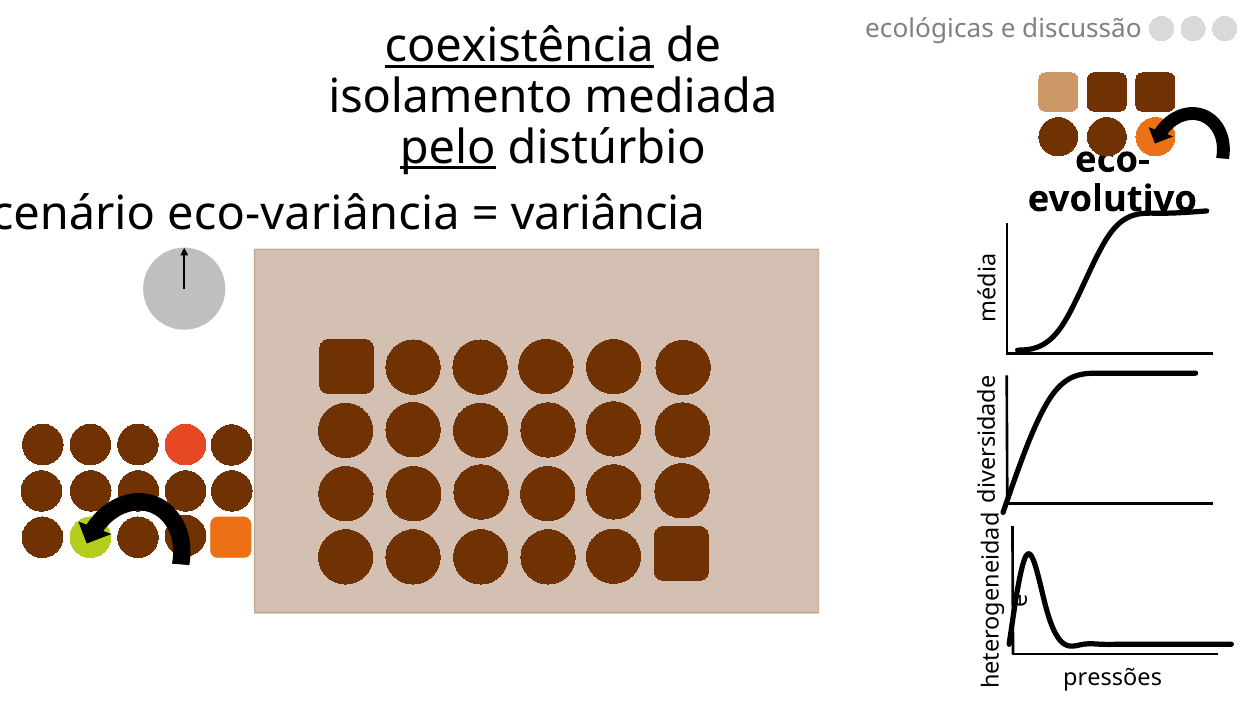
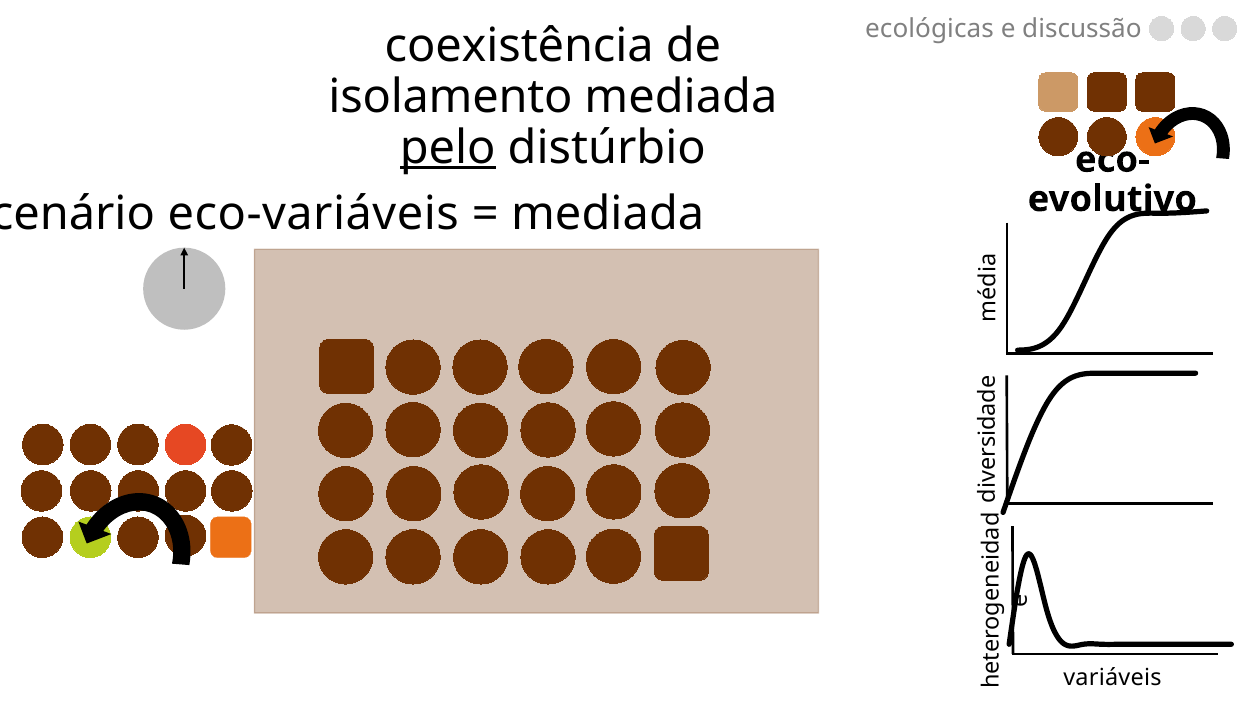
coexistência underline: present -> none (519, 46)
eco-variância: eco-variância -> eco-variáveis (313, 214)
variância: variância -> mediada (608, 214)
pressões: pressões -> variáveis (1112, 678)
